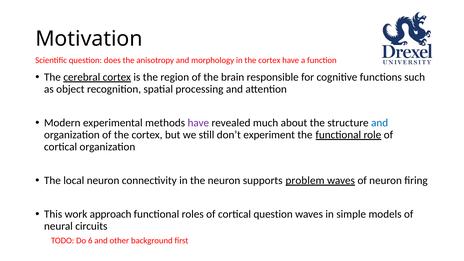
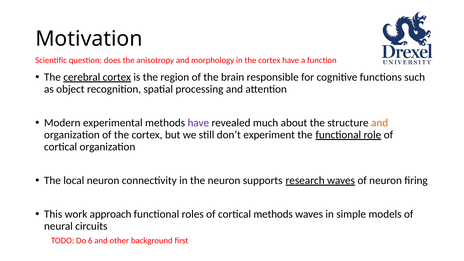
and colour: blue -> orange (380, 123)
problem: problem -> research (305, 180)
cortical question: question -> methods (273, 214)
